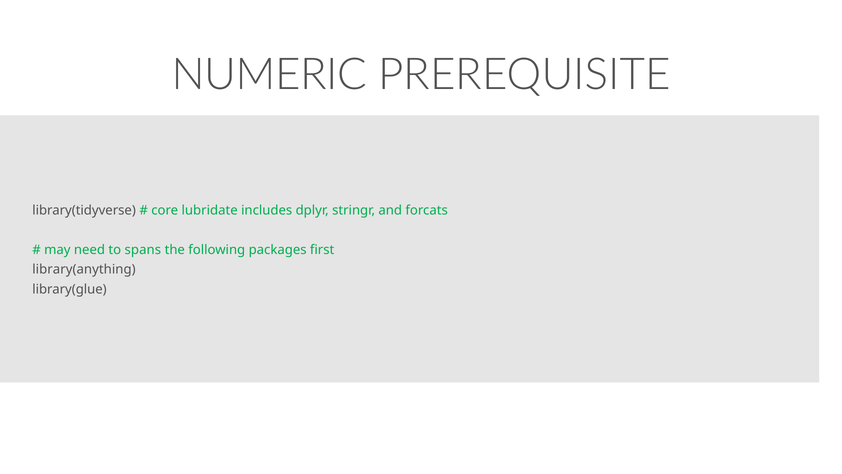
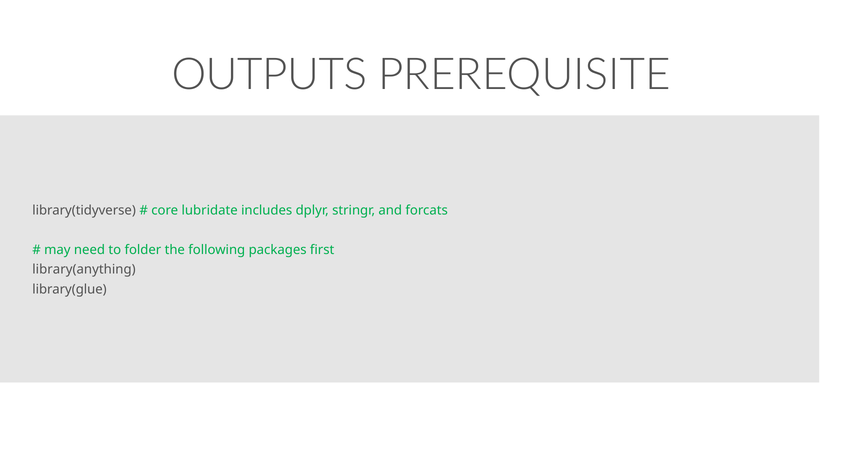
NUMERIC: NUMERIC -> OUTPUTS (269, 75)
spans: spans -> folder (143, 250)
